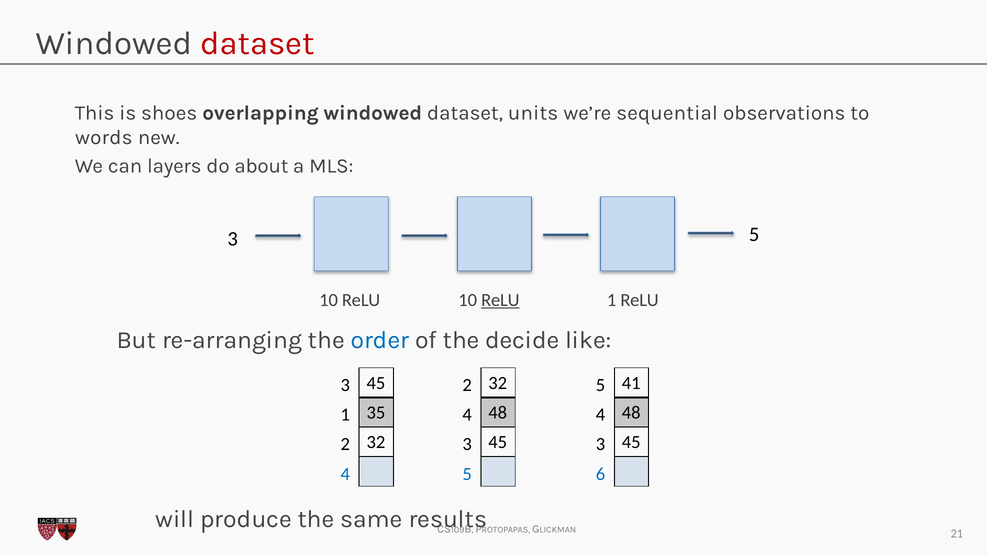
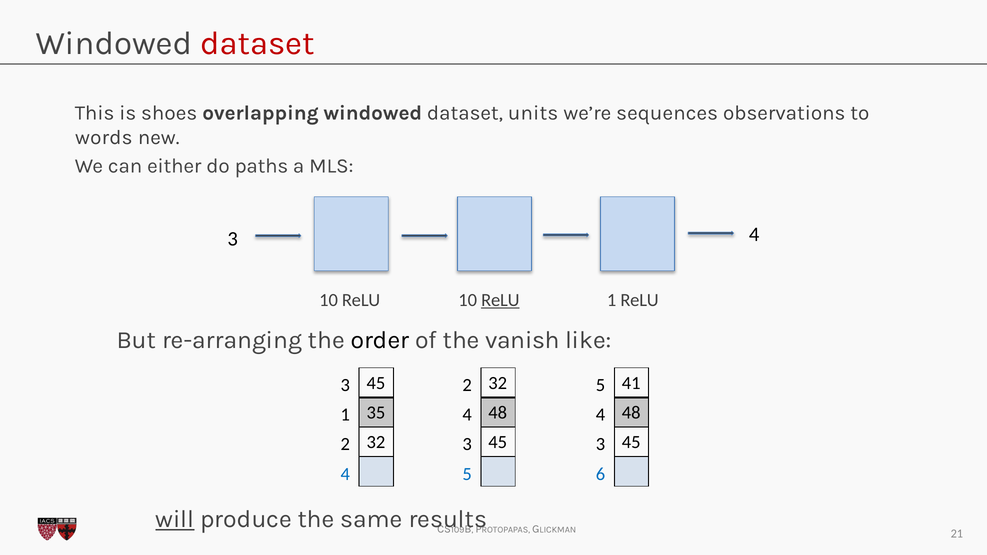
sequential: sequential -> sequences (667, 113)
layers: layers -> either (174, 166)
about: about -> paths (261, 166)
5: 5 -> 4 (754, 235)
order colour: blue -> black (380, 340)
decide: decide -> vanish (522, 340)
will underline: none -> present (175, 519)
